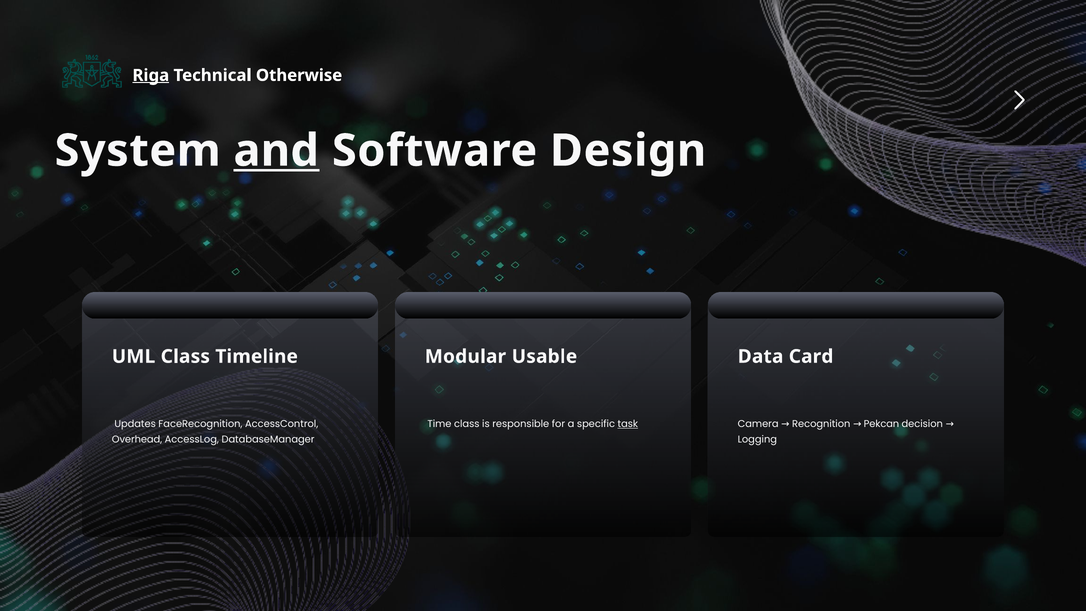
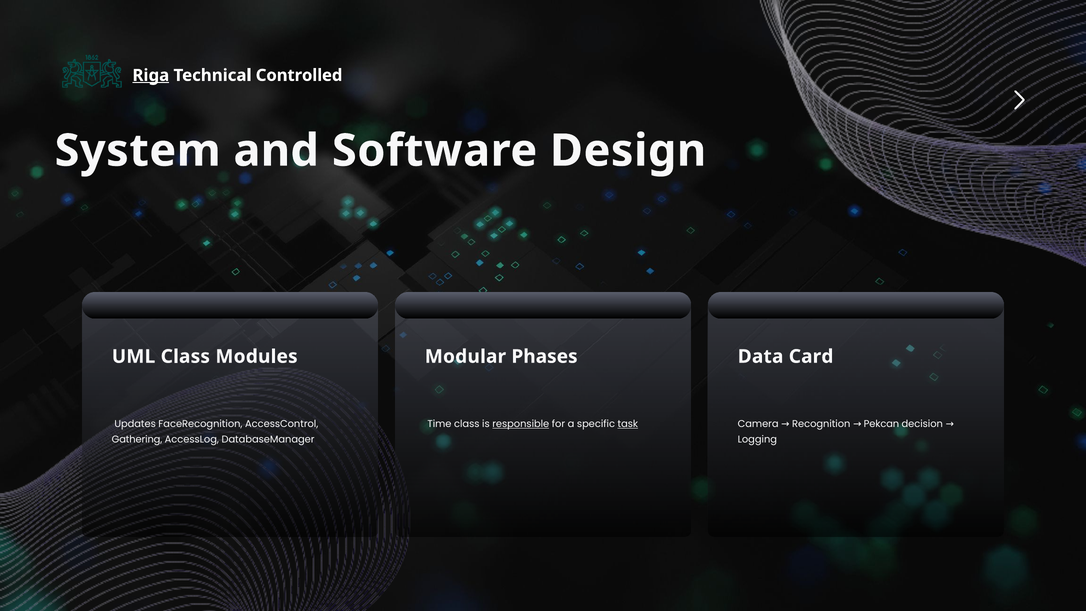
Otherwise: Otherwise -> Controlled (299, 75)
and underline: present -> none (276, 151)
Timeline: Timeline -> Modules (257, 356)
Usable: Usable -> Phases (545, 356)
responsible underline: none -> present (521, 424)
Overhead: Overhead -> Gathering (137, 440)
